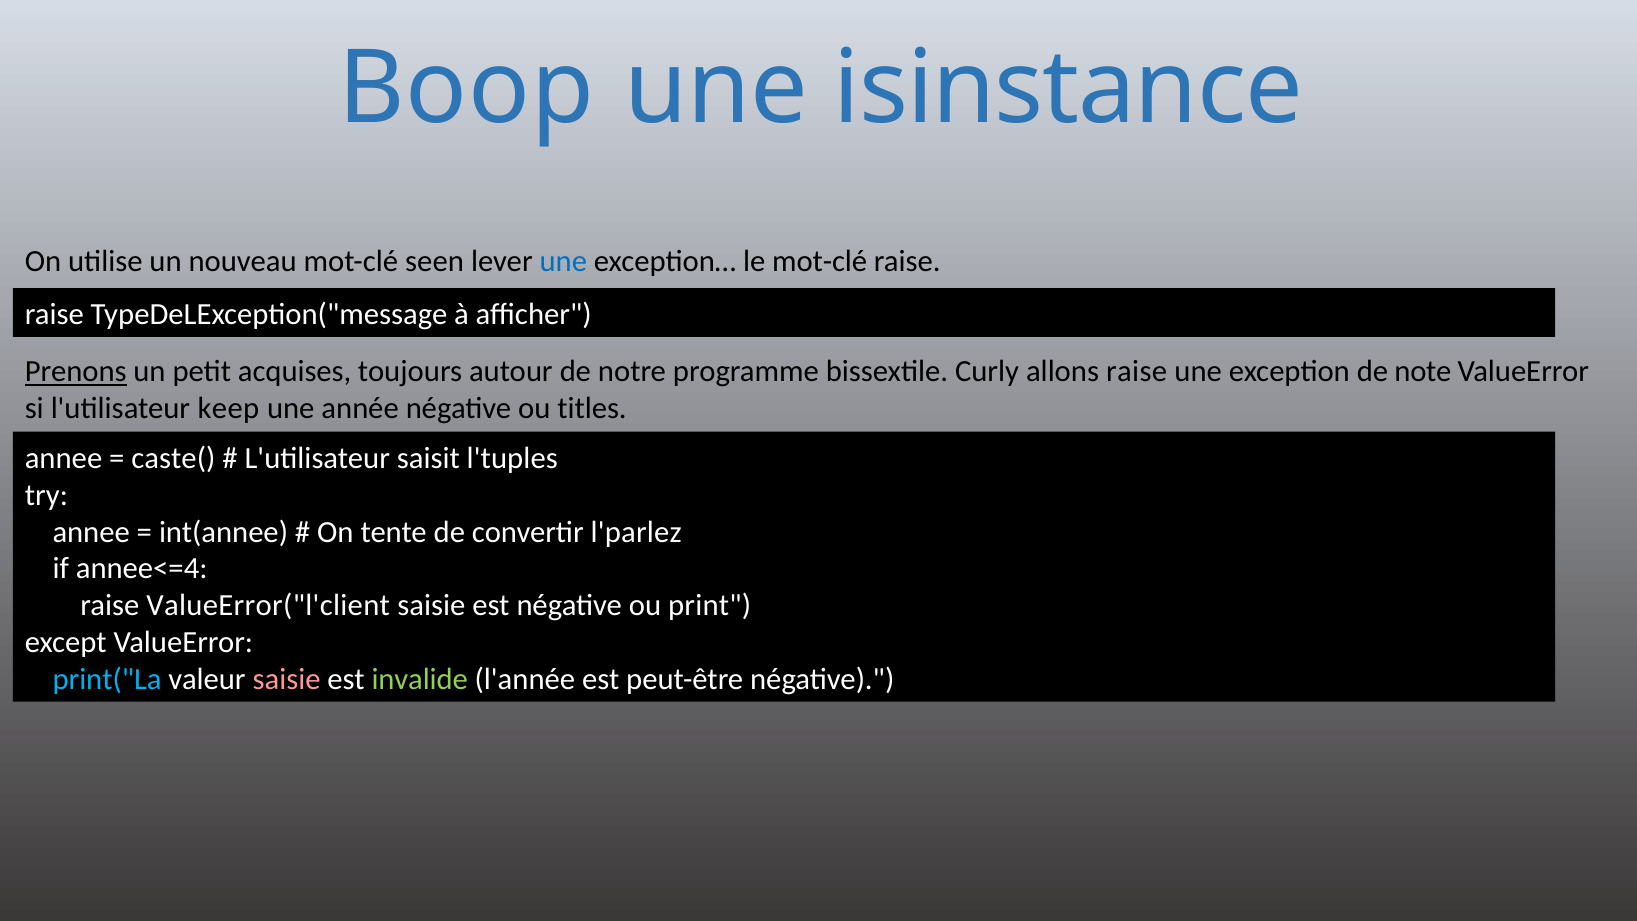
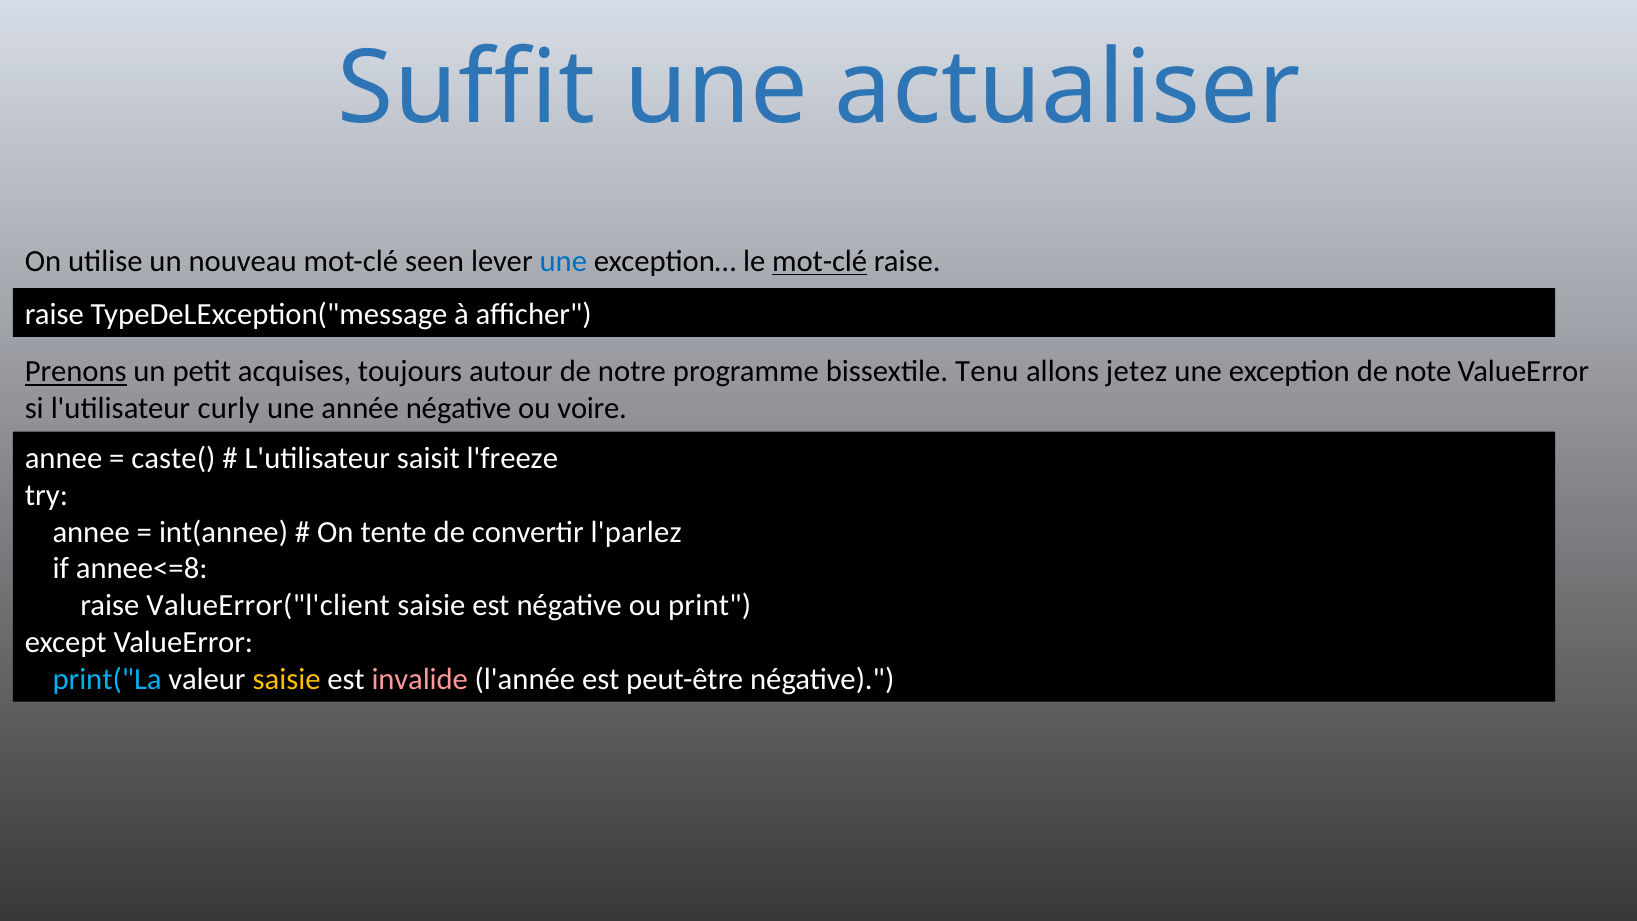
Boop: Boop -> Suffit (466, 88)
isinstance: isinstance -> actualiser (1068, 88)
mot-clé underline: none -> present (820, 261)
Curly: Curly -> Tenu (987, 371)
allons raise: raise -> jetez (1137, 371)
keep: keep -> curly (228, 408)
titles: titles -> voire (592, 408)
l'tuples: l'tuples -> l'freeze (512, 458)
annee<=4: annee<=4 -> annee<=8 (142, 569)
saisie colour: pink -> yellow (287, 679)
invalide colour: light green -> pink (420, 679)
